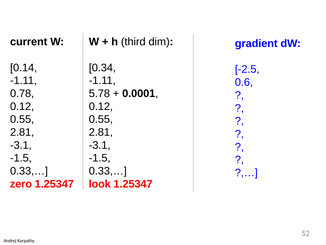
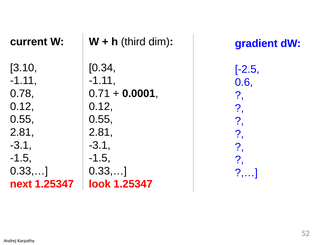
0.14: 0.14 -> 3.10 (24, 68)
5.78: 5.78 -> 0.71 (99, 93)
zero: zero -> next (21, 184)
